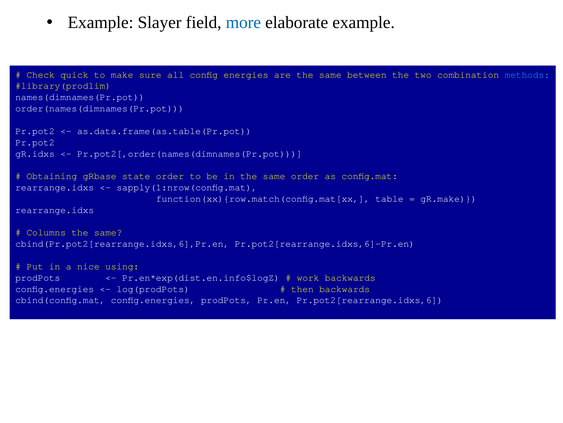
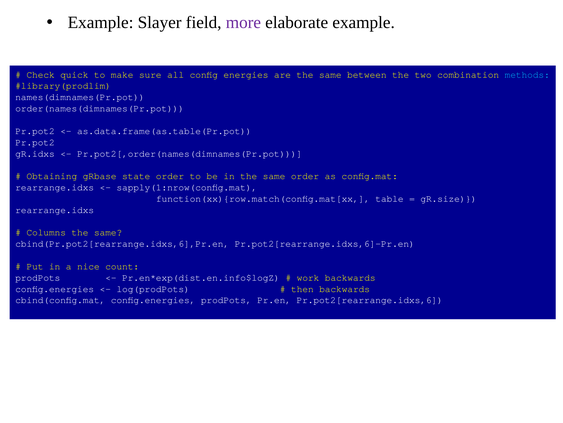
more colour: blue -> purple (243, 23)
gR.make: gR.make -> gR.size (449, 198)
using: using -> count (122, 266)
